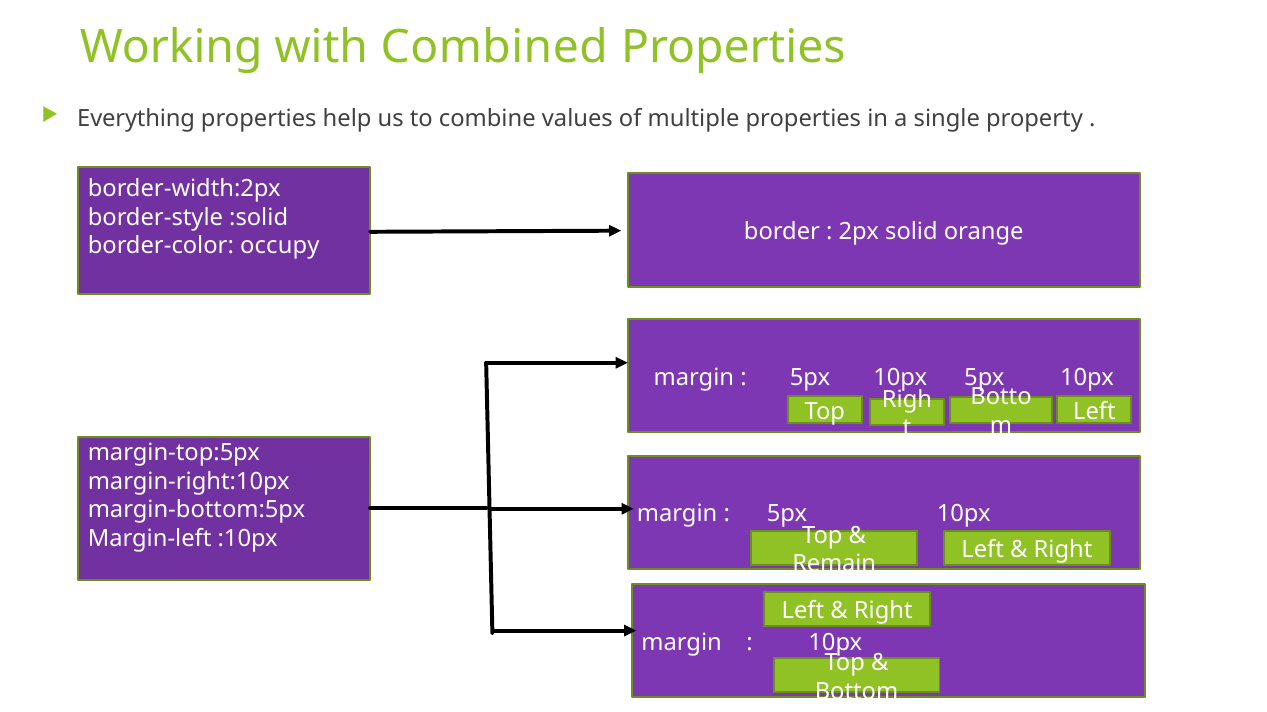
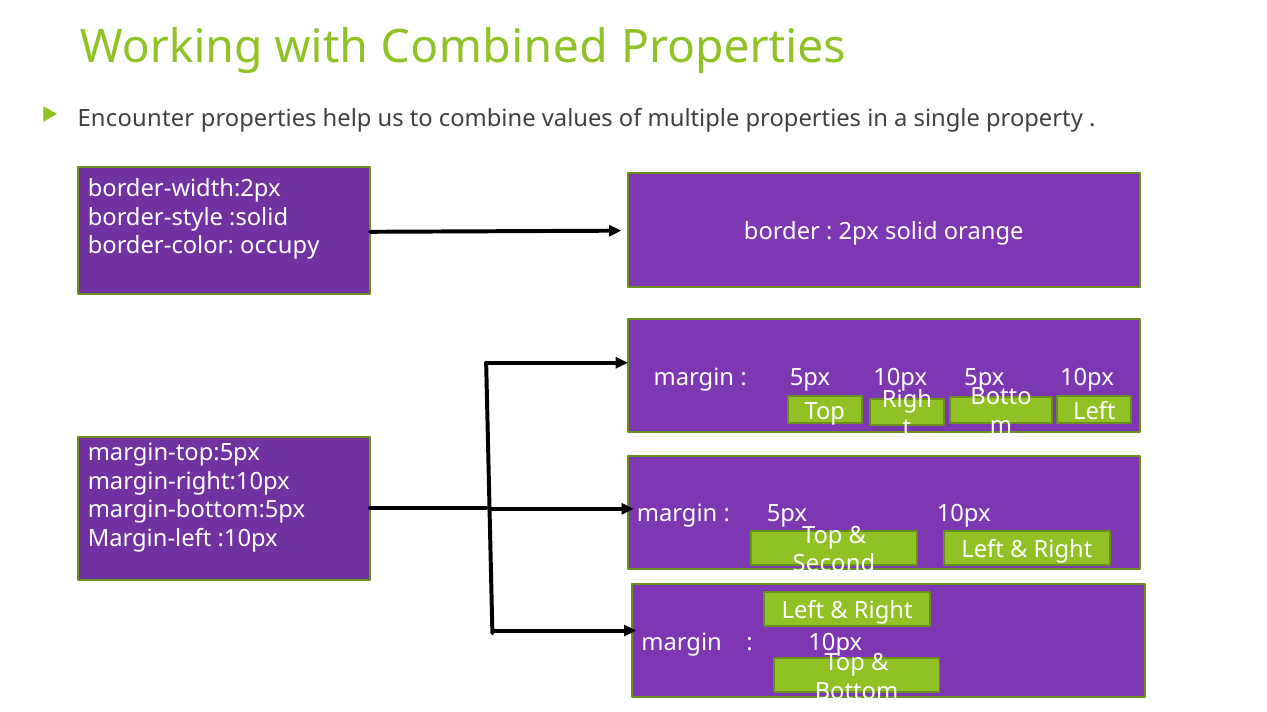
Everything: Everything -> Encounter (136, 119)
Remain: Remain -> Second (834, 565)
